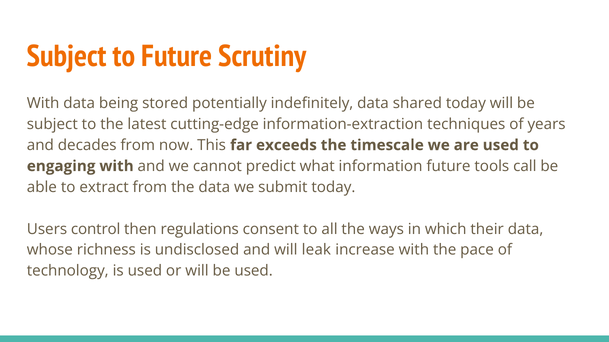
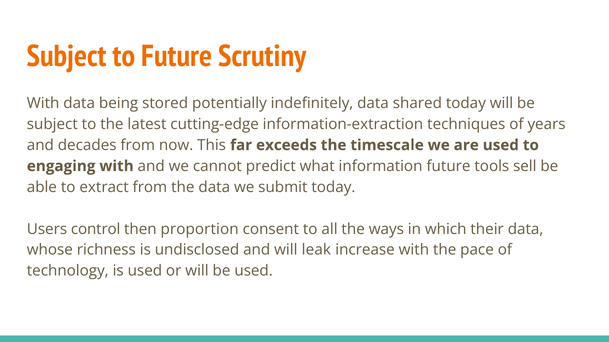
call: call -> sell (525, 166)
regulations: regulations -> proportion (200, 229)
